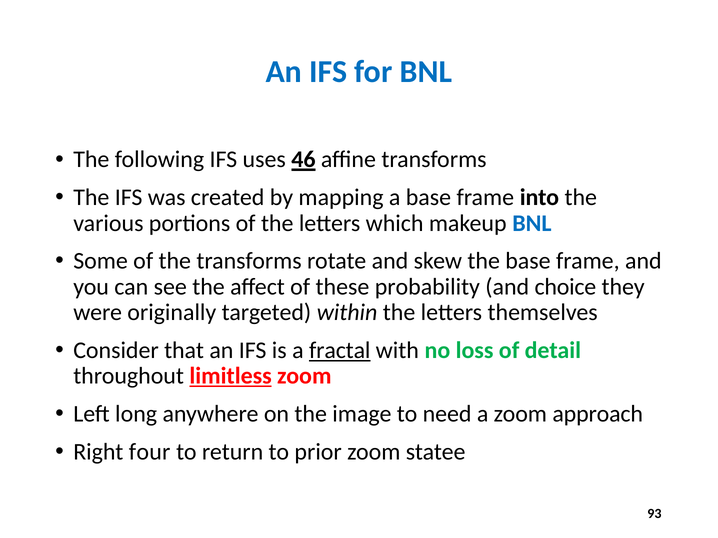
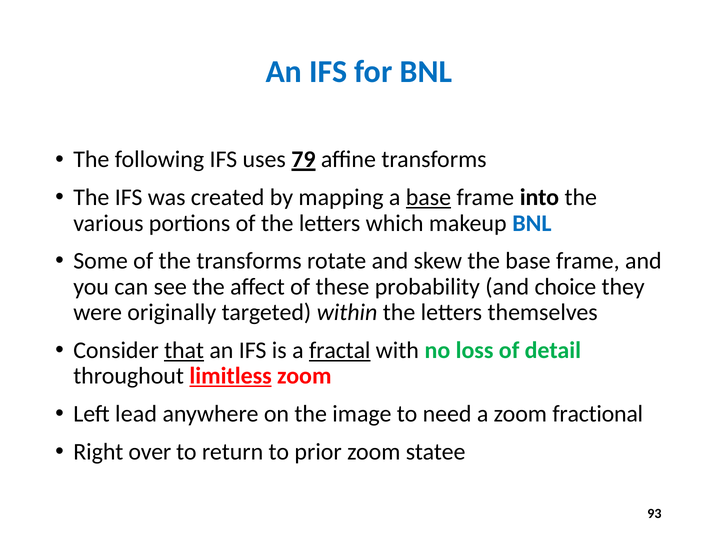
46: 46 -> 79 (303, 160)
base underline: none -> present (428, 198)
that underline: none -> present (184, 351)
long: long -> lead (136, 414)
approach: approach -> fractional (598, 414)
four: four -> over (150, 452)
